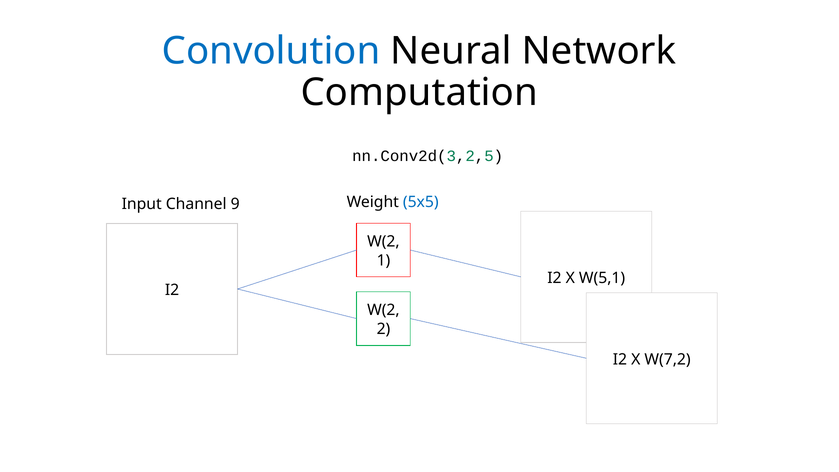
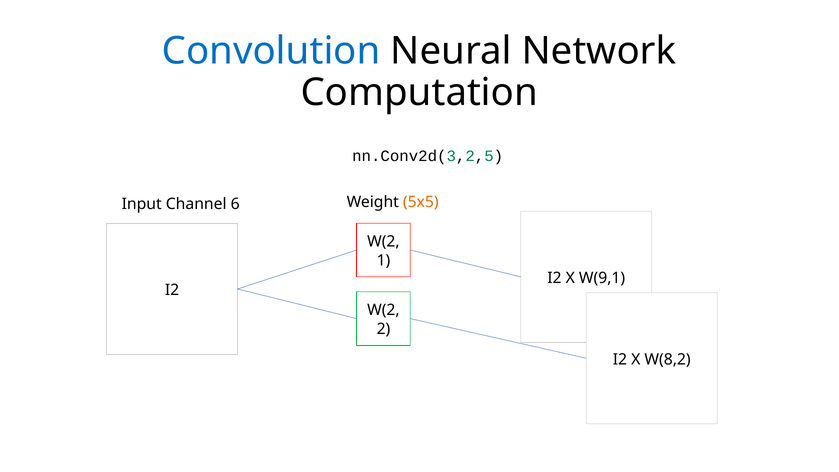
5x5 colour: blue -> orange (421, 202)
9: 9 -> 6 (235, 204)
W(5,1: W(5,1 -> W(9,1 (602, 278)
W(7,2: W(7,2 -> W(8,2 (668, 359)
